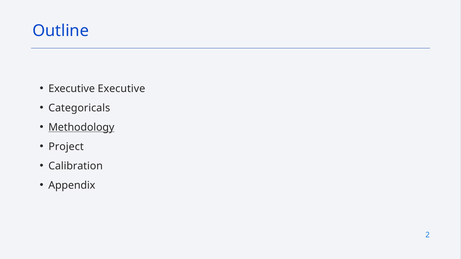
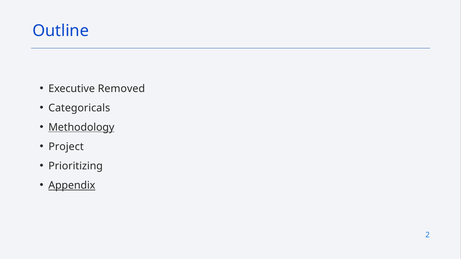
Executive Executive: Executive -> Removed (121, 89)
Calibration: Calibration -> Prioritizing (76, 166)
Appendix underline: none -> present (72, 186)
